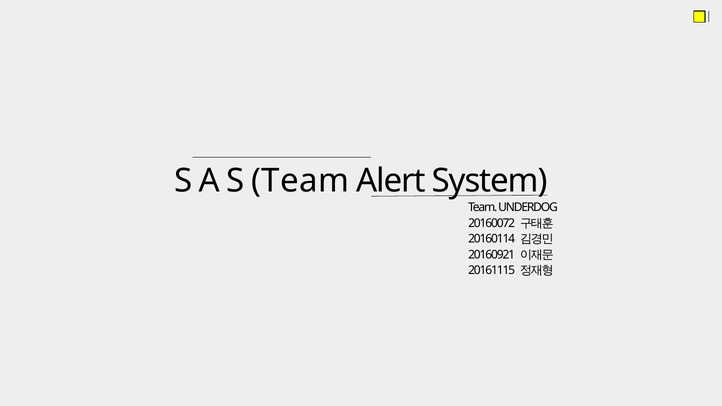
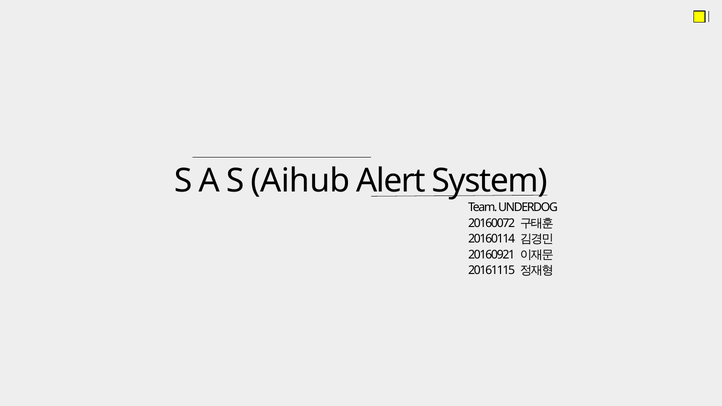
S Team: Team -> Aihub (300, 181)
